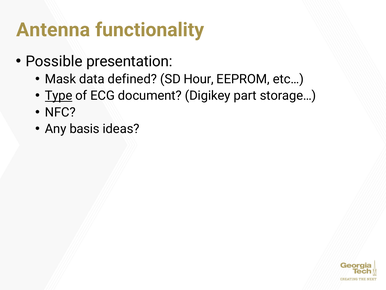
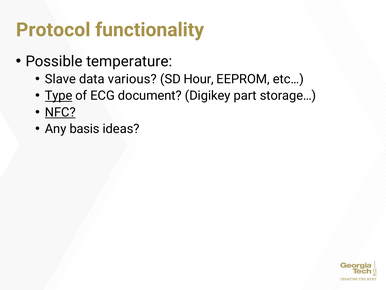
Antenna: Antenna -> Protocol (53, 30)
presentation: presentation -> temperature (129, 61)
Mask: Mask -> Slave (60, 79)
defined: defined -> various (132, 79)
NFC underline: none -> present (60, 112)
